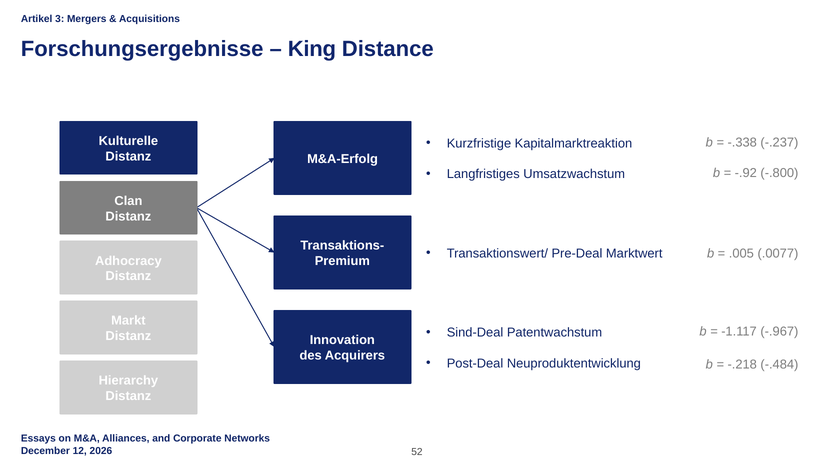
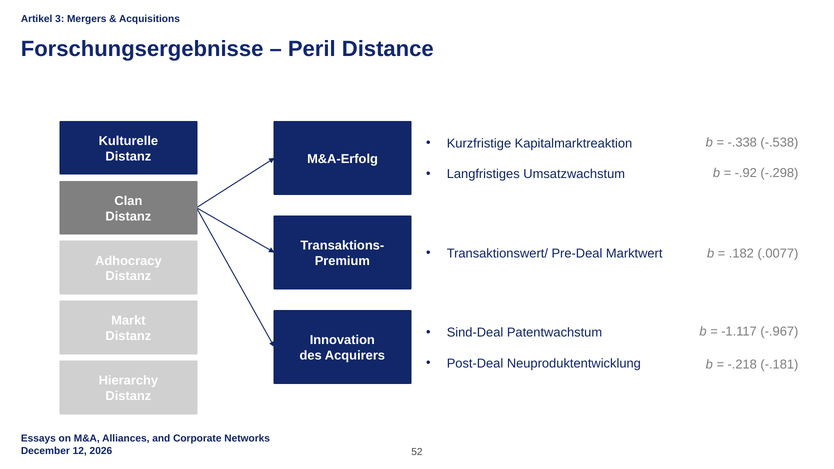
King: King -> Peril (312, 49)
-.237: -.237 -> -.538 (779, 143)
-.800: -.800 -> -.298 (779, 173)
.005: .005 -> .182 (741, 254)
-.484: -.484 -> -.181 (779, 365)
